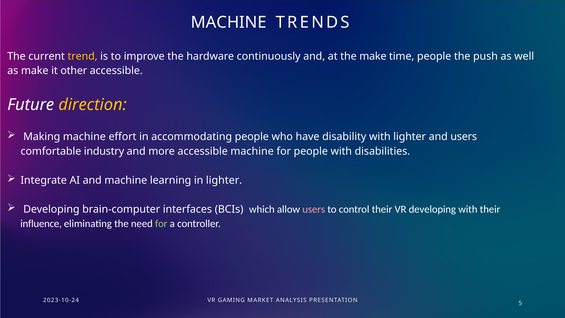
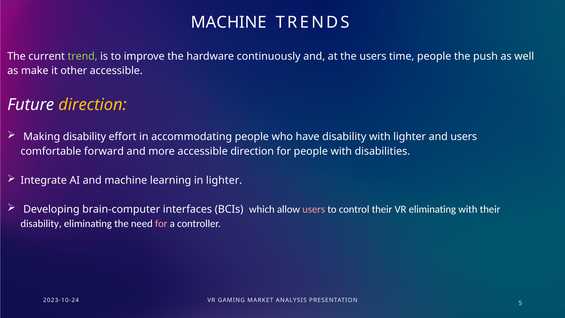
trend colour: yellow -> light green (83, 56)
the make: make -> users (373, 56)
Making machine: machine -> disability (84, 137)
industry: industry -> forward (104, 151)
accessible machine: machine -> direction (252, 151)
VR developing: developing -> eliminating (432, 209)
influence: influence -> disability (41, 224)
for colour: light green -> pink (161, 224)
